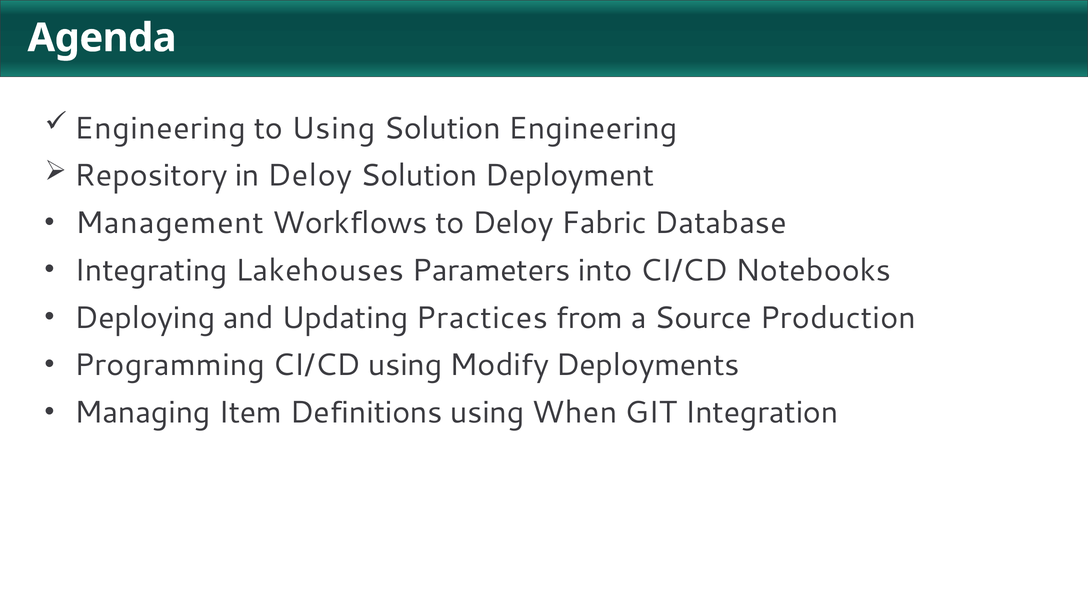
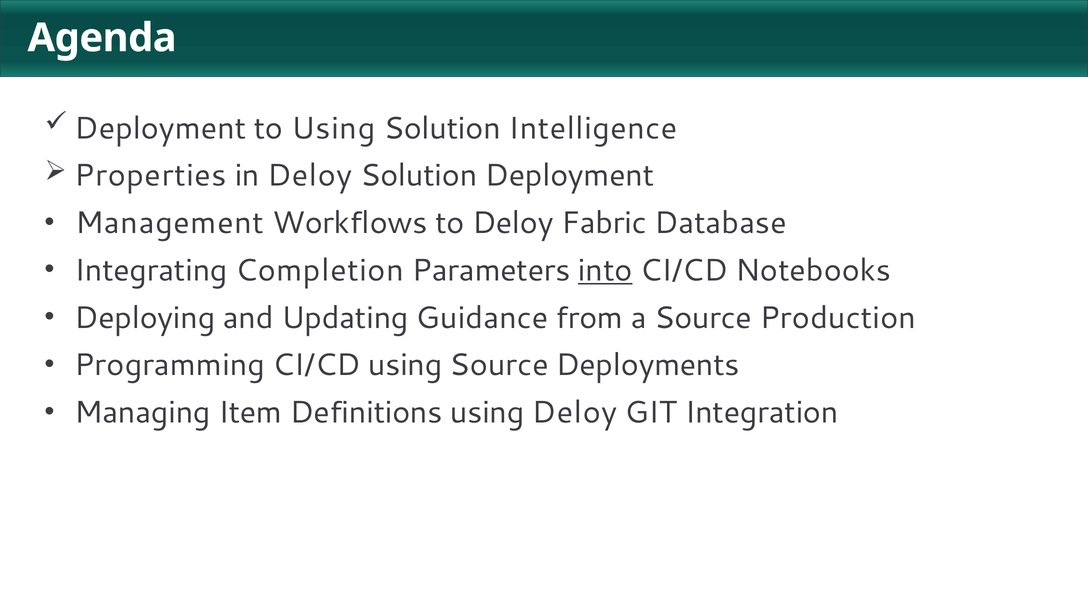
Engineering: Engineering -> Deployment (161, 128)
Solution Engineering: Engineering -> Intelligence (593, 128)
Repository: Repository -> Properties (151, 176)
Lakehouses: Lakehouses -> Completion (320, 270)
into underline: none -> present (605, 270)
Practices: Practices -> Guidance (482, 318)
using Modify: Modify -> Source (499, 365)
using When: When -> Deloy (575, 412)
